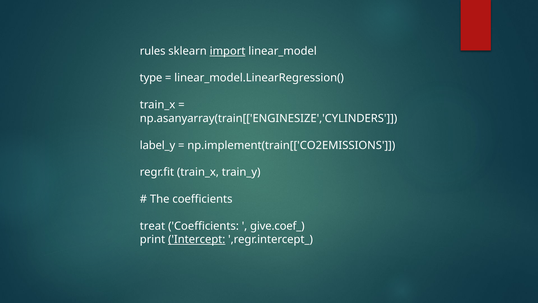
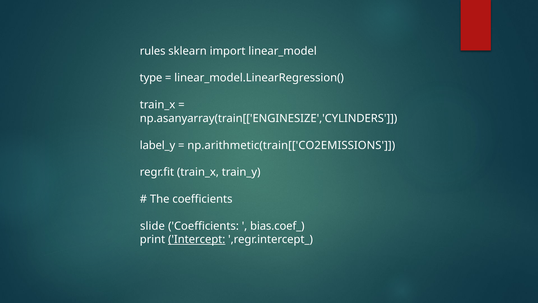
import underline: present -> none (228, 51)
np.implement(train[['CO2EMISSIONS: np.implement(train[['CO2EMISSIONS -> np.arithmetic(train[['CO2EMISSIONS (291, 145)
treat: treat -> slide (152, 226)
give.coef_: give.coef_ -> bias.coef_ (277, 226)
